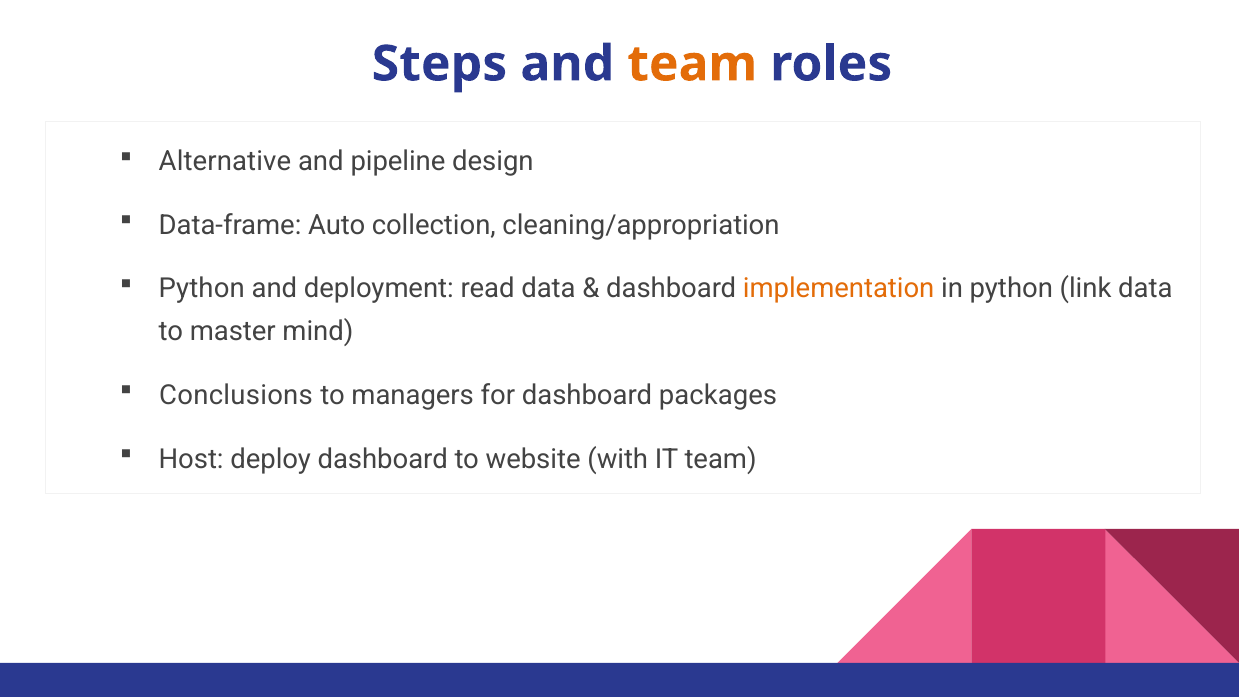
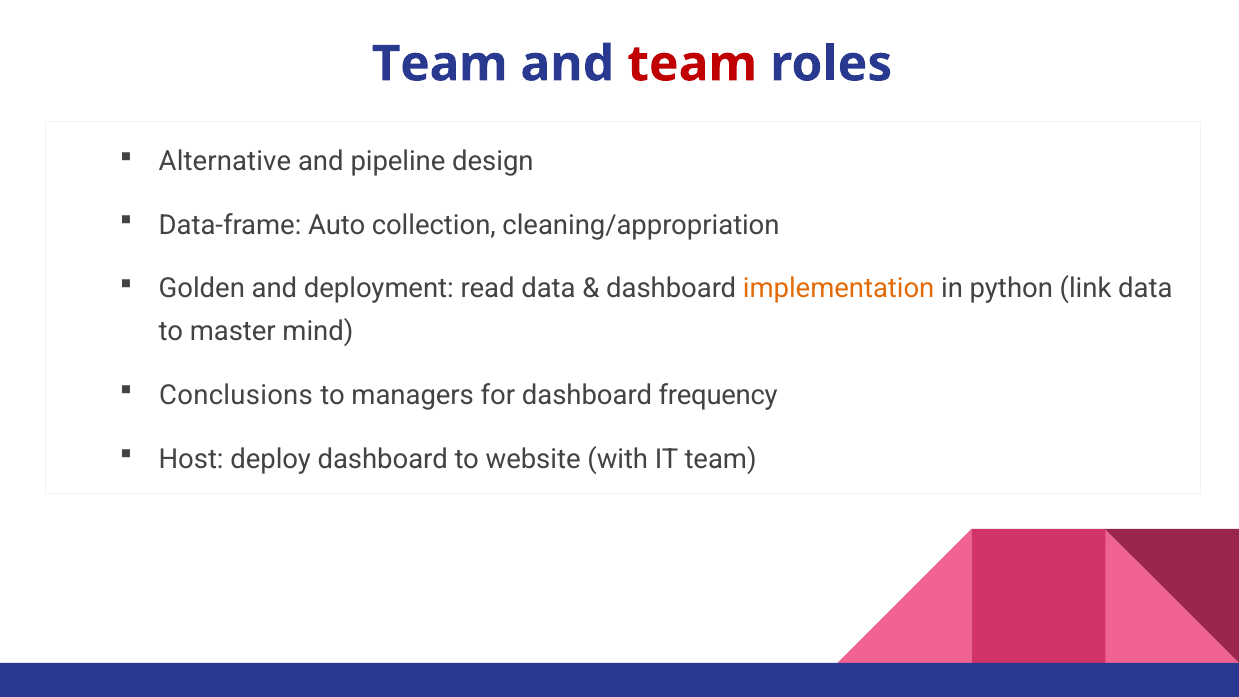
Steps: Steps -> Team (440, 64)
team colour: orange -> red (692, 64)
Python: Python -> Golden (202, 289)
packages: packages -> frequency (718, 395)
